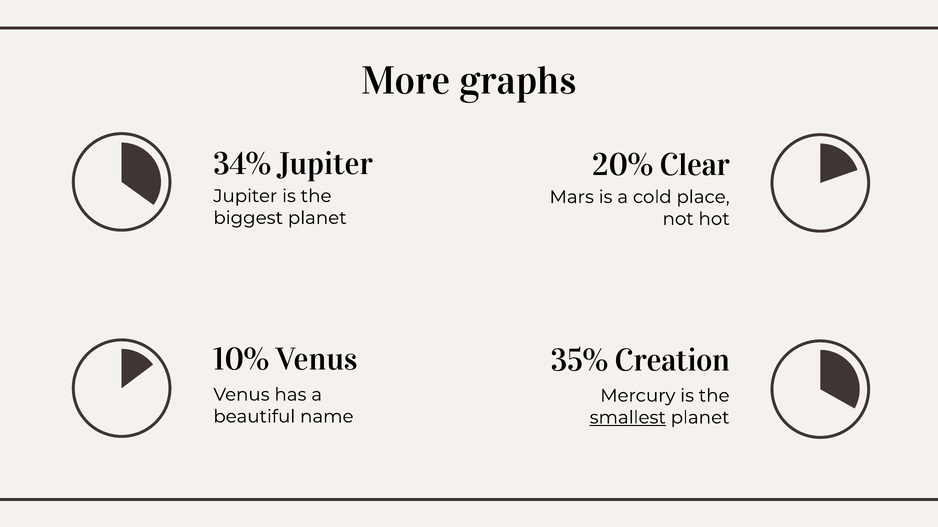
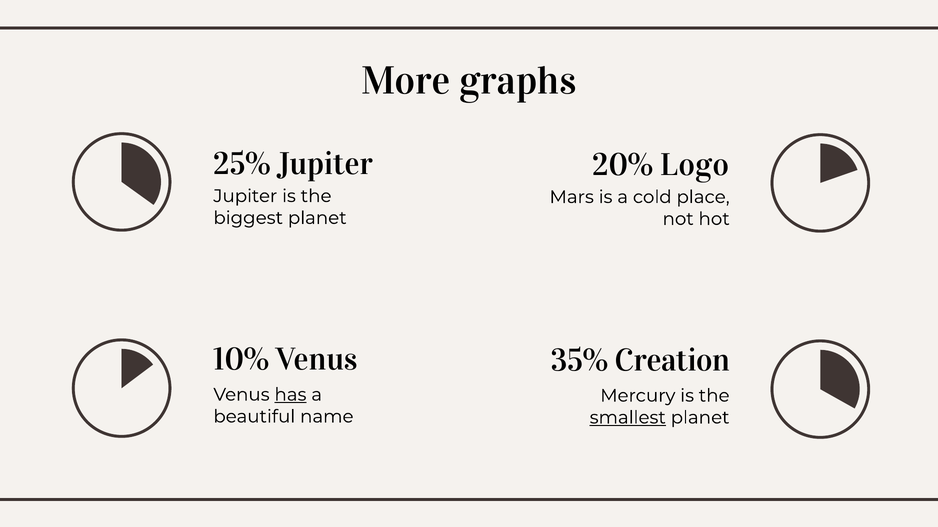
34%: 34% -> 25% (242, 164)
Clear: Clear -> Logo (695, 165)
has underline: none -> present (290, 395)
